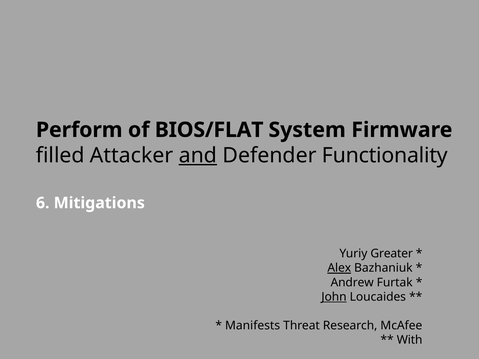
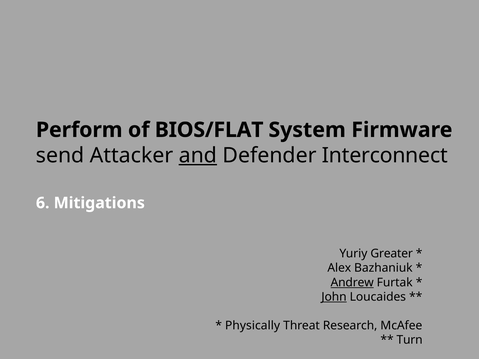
filled: filled -> send (60, 156)
Functionality: Functionality -> Interconnect (385, 156)
Alex underline: present -> none (339, 268)
Andrew underline: none -> present (352, 283)
Manifests: Manifests -> Physically (253, 326)
With: With -> Turn (410, 340)
